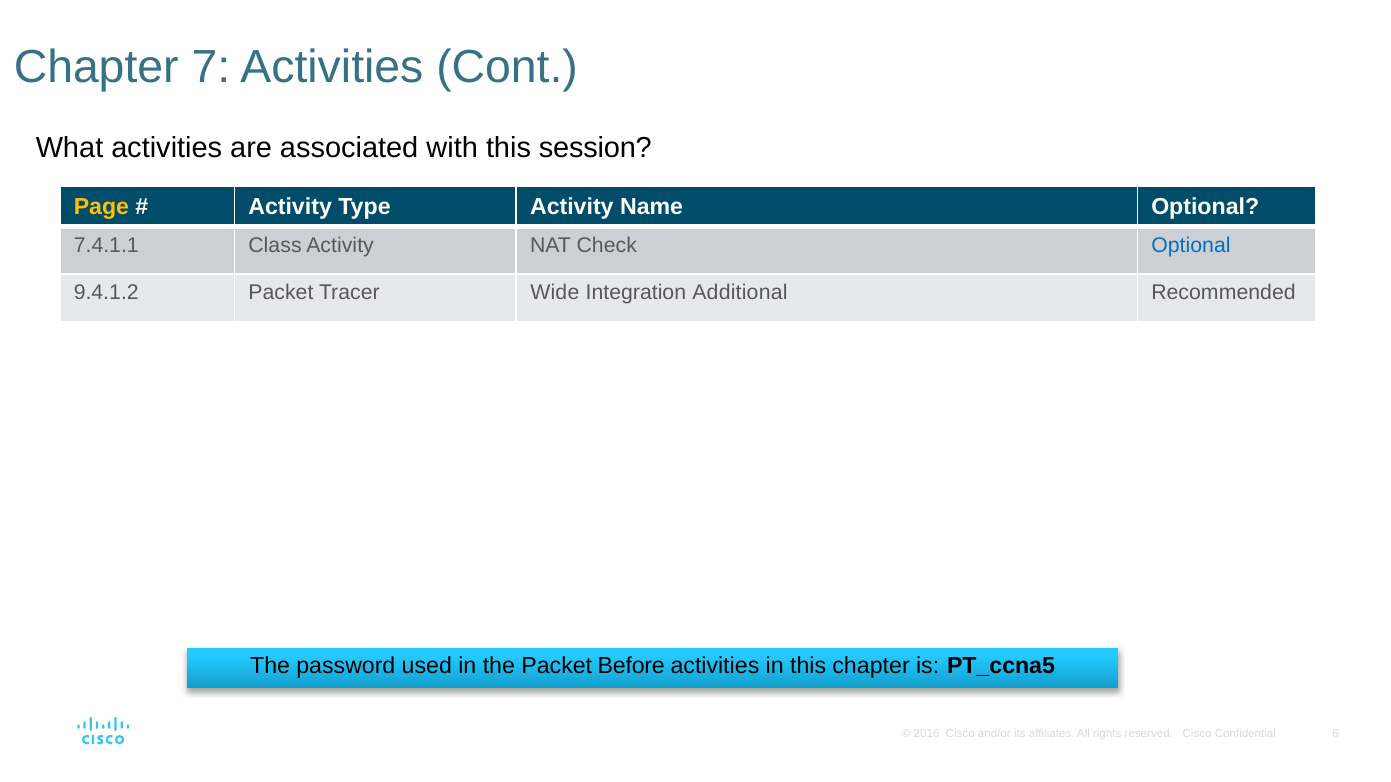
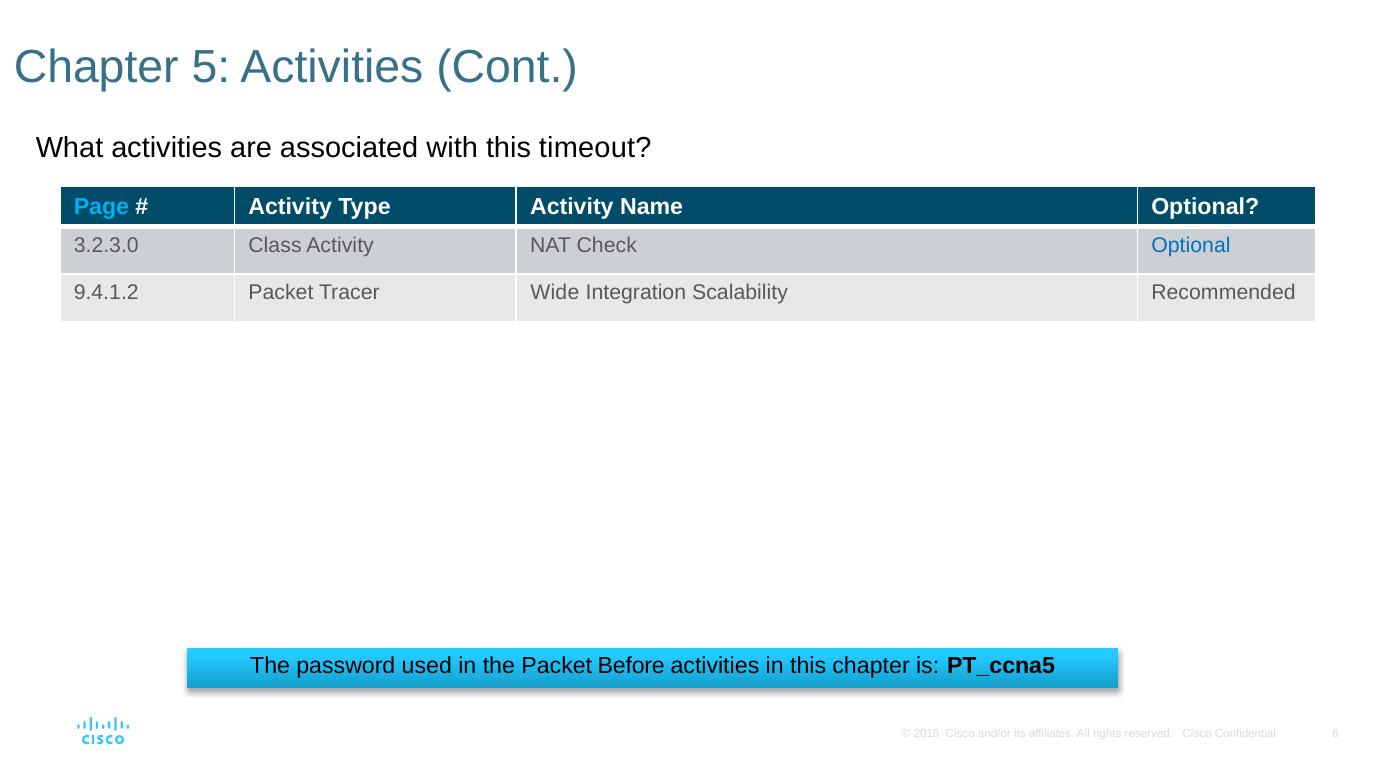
7: 7 -> 5 (211, 67)
session: session -> timeout (595, 148)
Page colour: yellow -> light blue (101, 207)
7.4.1.1: 7.4.1.1 -> 3.2.3.0 (106, 246)
Additional: Additional -> Scalability (740, 293)
